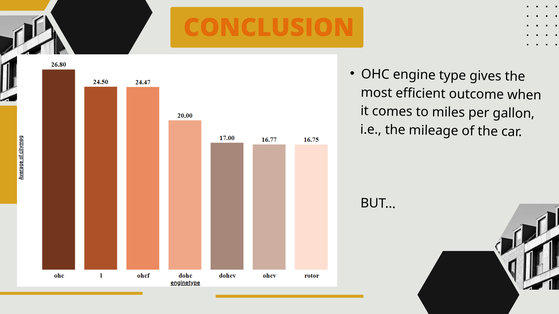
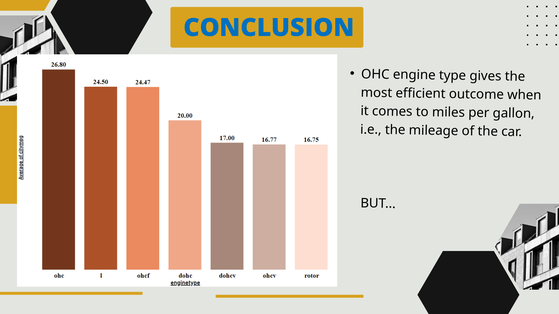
CONCLUSION colour: orange -> blue (269, 28)
